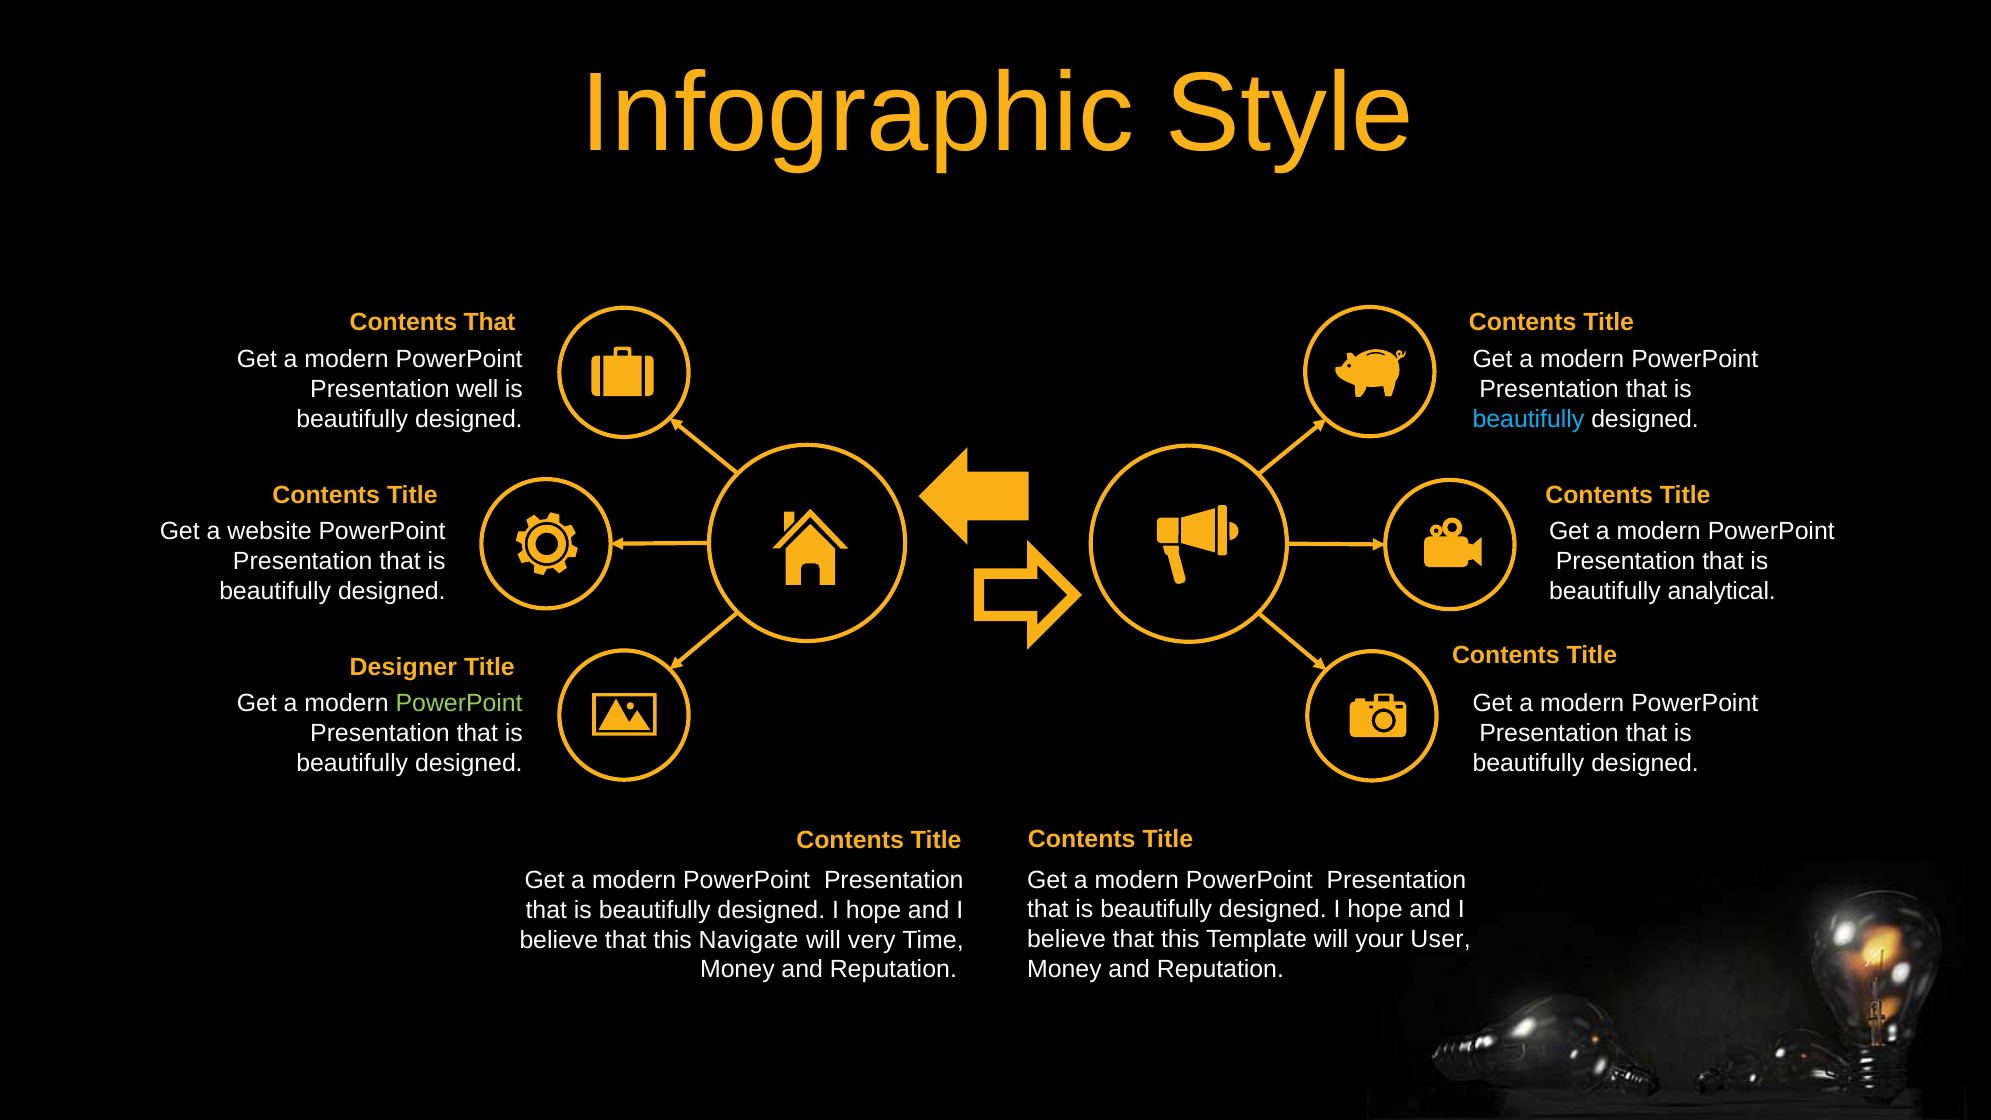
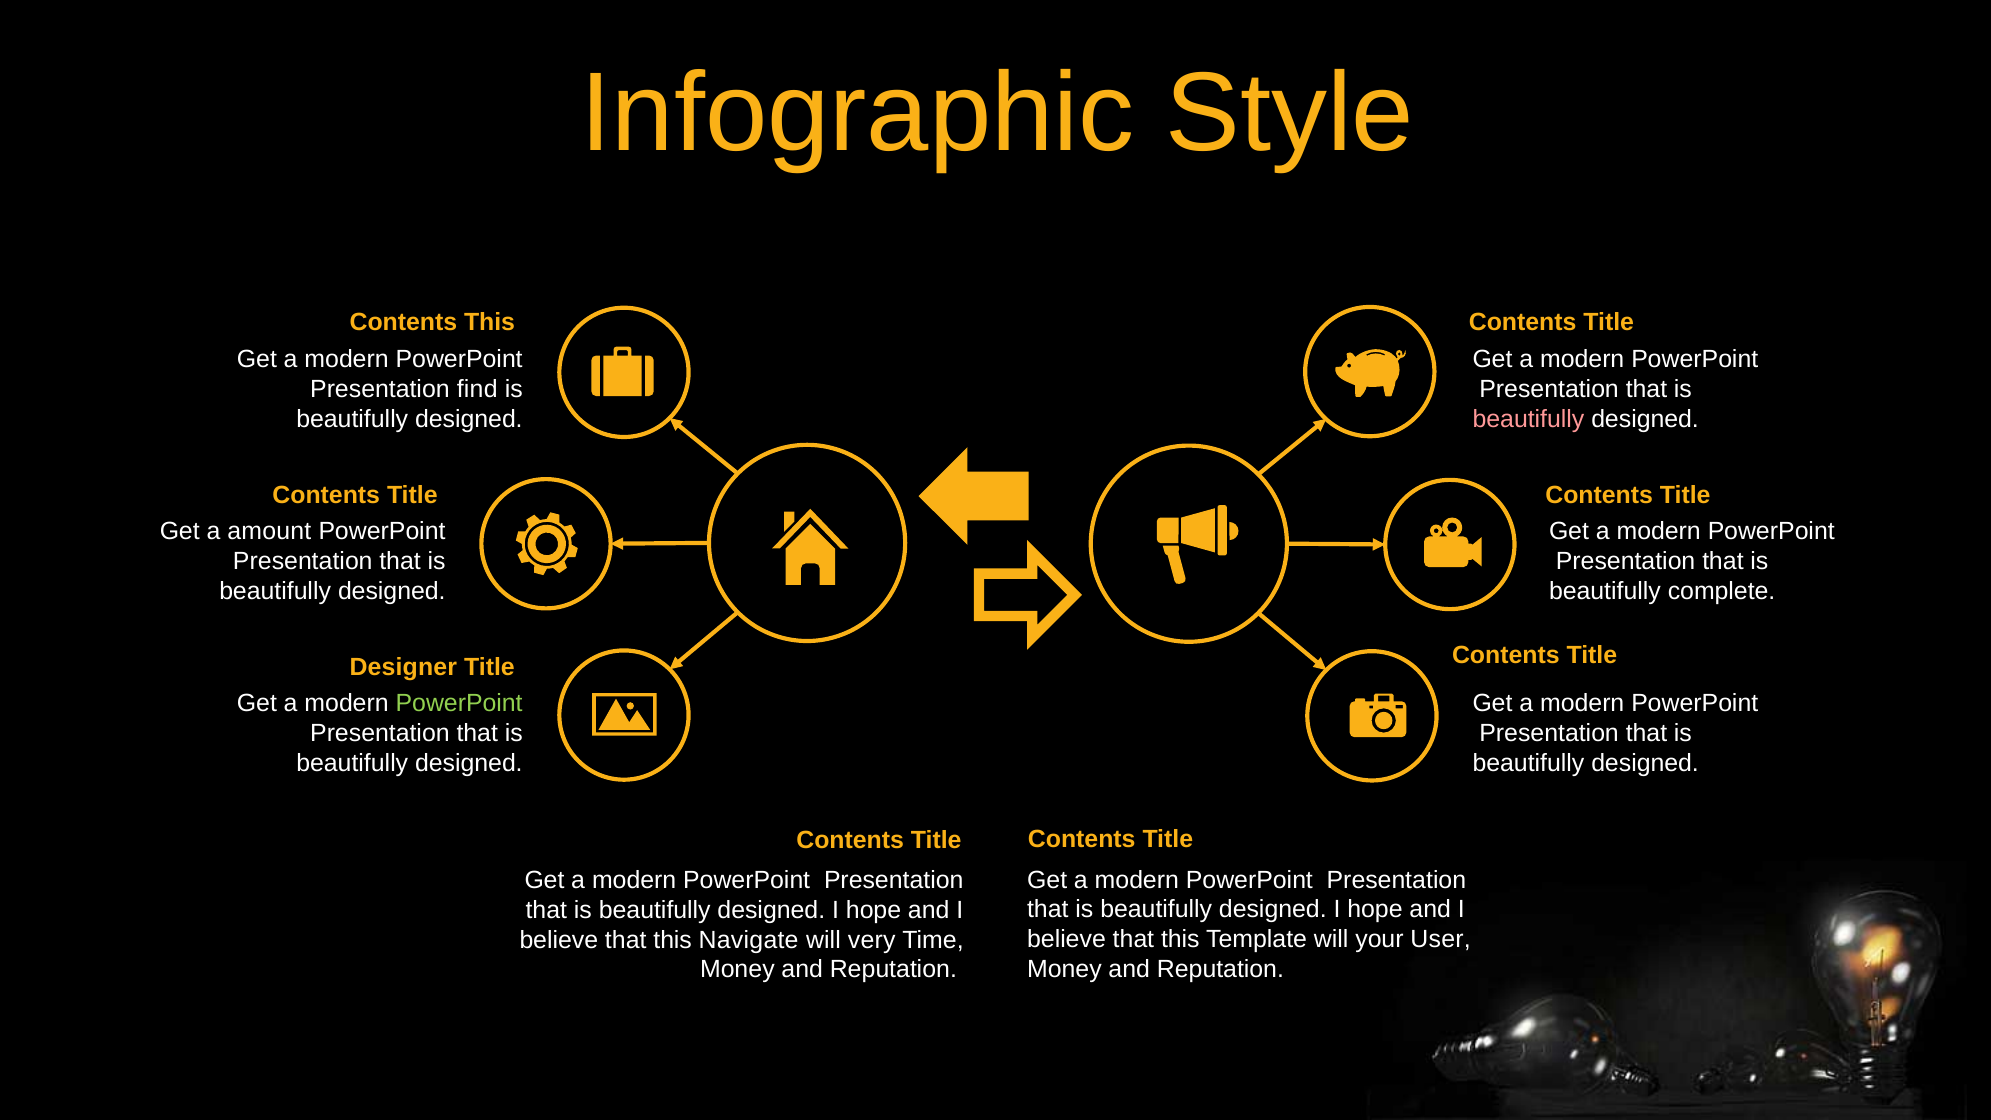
Contents That: That -> This (490, 323)
well: well -> find (477, 389)
beautifully colour: light blue -> pink (1528, 419)
website: website -> amount (269, 531)
analytical: analytical -> complete (1722, 591)
